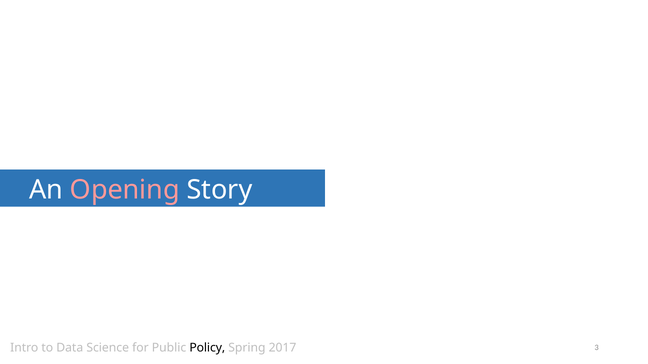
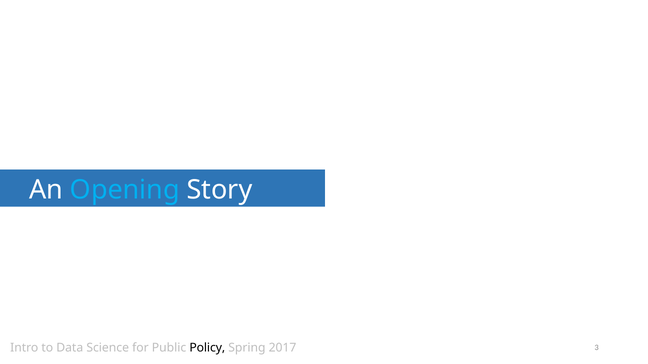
Opening colour: pink -> light blue (125, 190)
